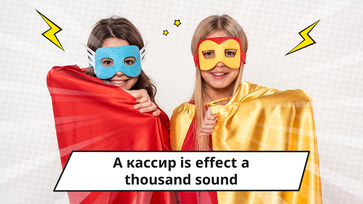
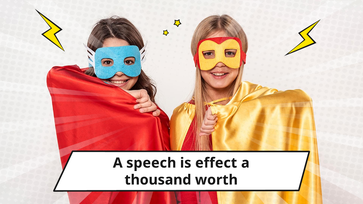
кассир: кассир -> speech (151, 163)
sound: sound -> worth (216, 180)
